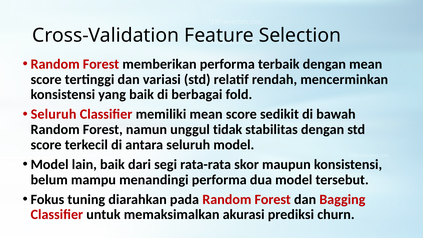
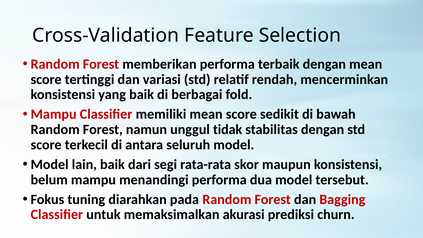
Seluruh: Seluruh -> Mampu (54, 114)
